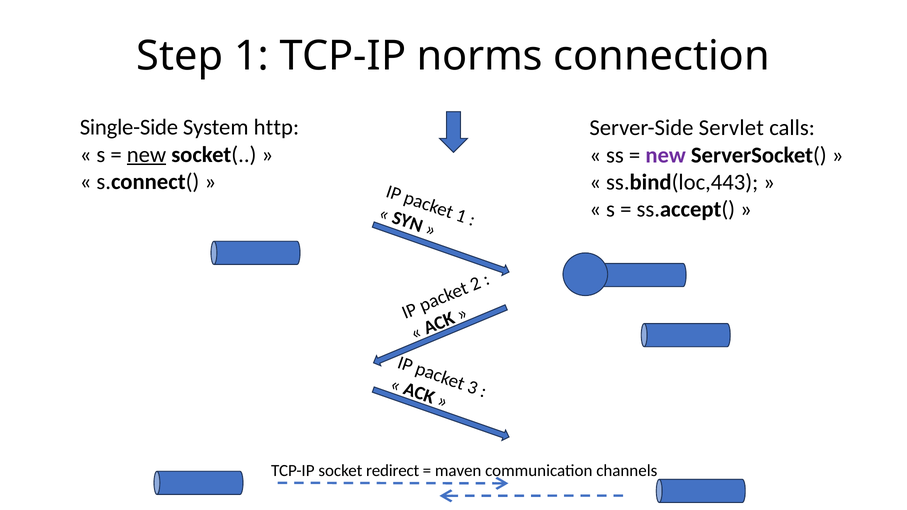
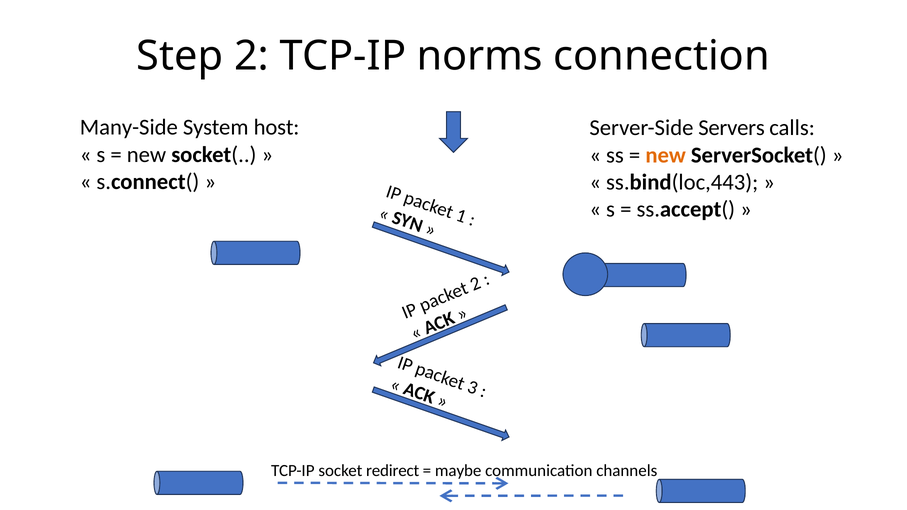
Step 1: 1 -> 2 (252, 56)
Single-Side: Single-Side -> Many-Side (129, 128)
http: http -> host (277, 128)
Servlet: Servlet -> Servers (732, 128)
new underline: present -> none (146, 155)
new colour: purple -> orange (666, 155)
maven: maven -> maybe (458, 471)
